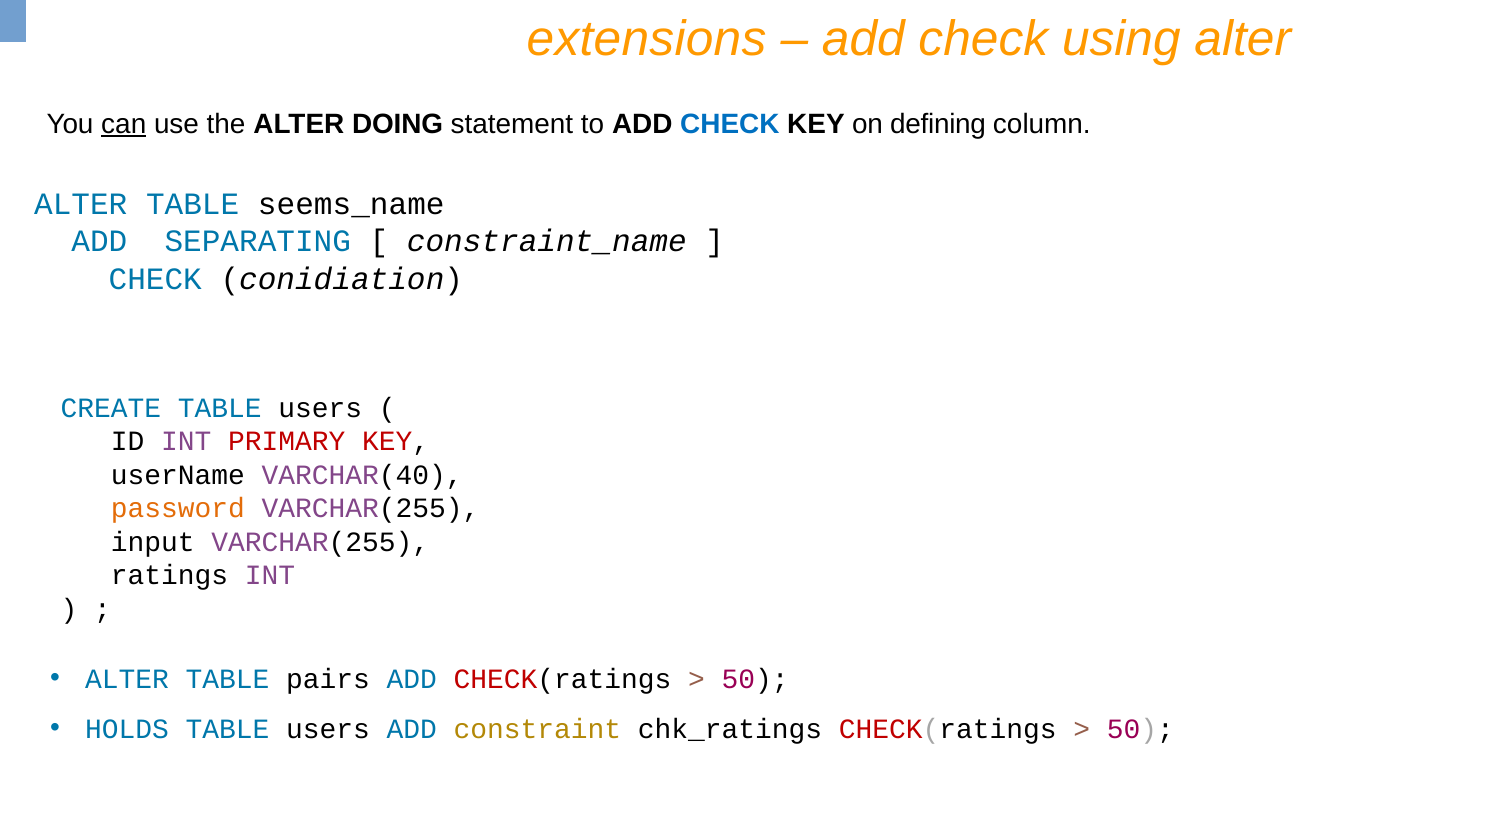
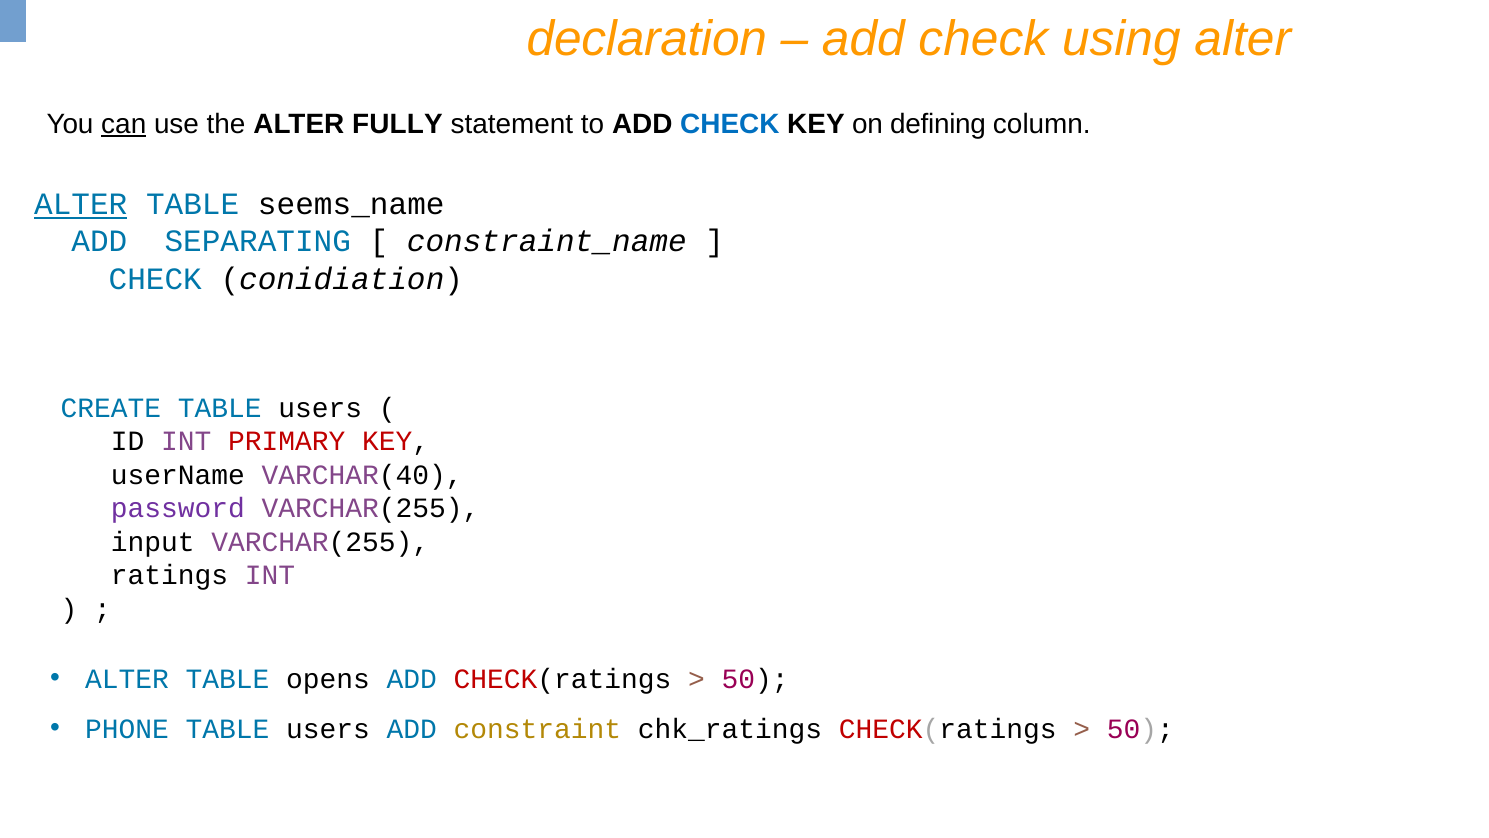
extensions: extensions -> declaration (647, 39)
DOING: DOING -> FULLY (397, 124)
ALTER underline: none -> present (81, 204)
password colour: orange -> purple (178, 508)
pairs: pairs -> opens (328, 679)
HOLDS: HOLDS -> PHONE (127, 729)
